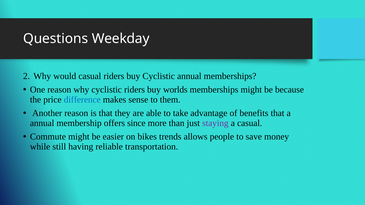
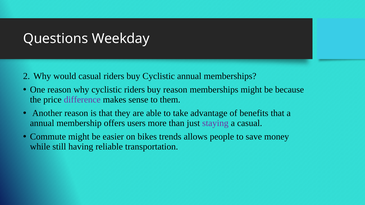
buy worlds: worlds -> reason (175, 90)
difference colour: blue -> purple (82, 100)
since: since -> users (136, 123)
